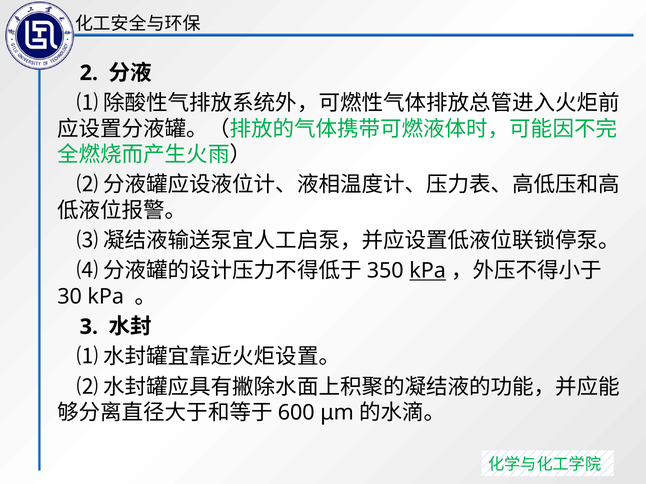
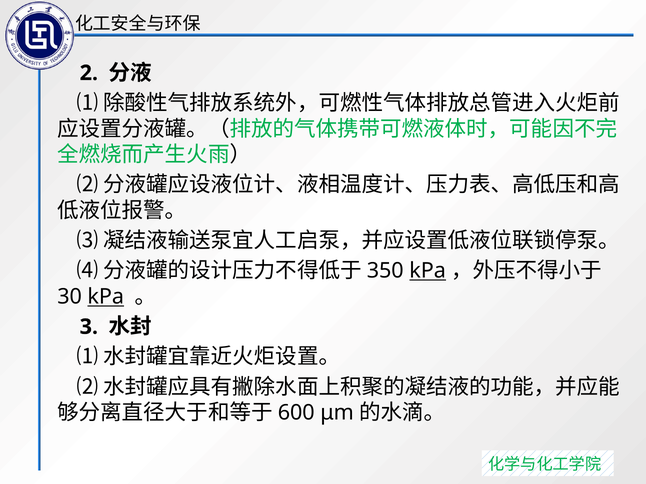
kPa underline: none -> present (106, 297)
